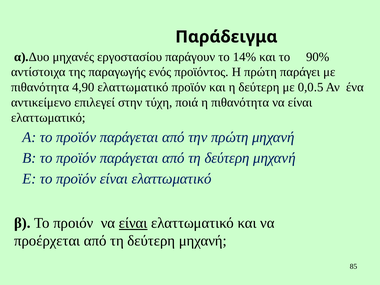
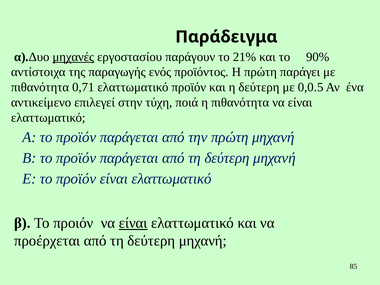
μηχανές underline: none -> present (73, 57)
14%: 14% -> 21% (244, 57)
4,90: 4,90 -> 0,71 (83, 87)
